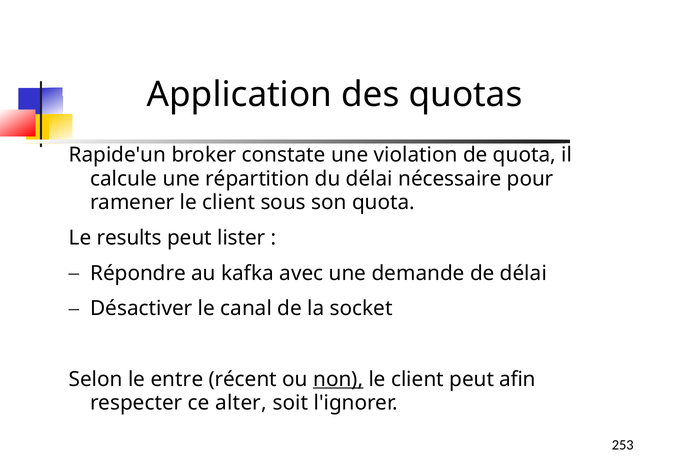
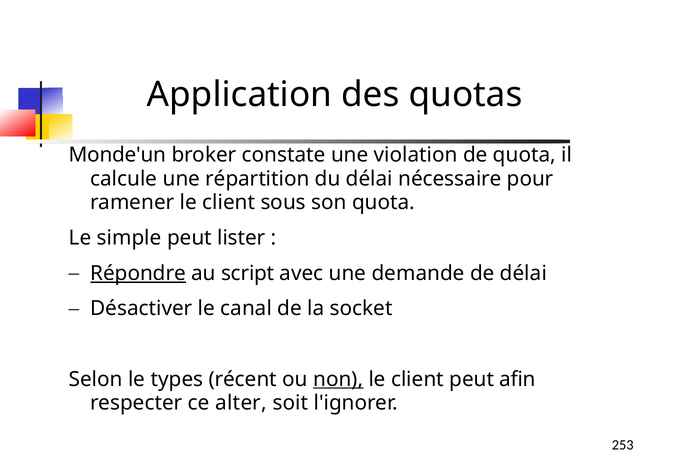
Rapide'un: Rapide'un -> Monde'un (118, 155)
results: results -> simple (129, 238)
Répondre underline: none -> present (138, 273)
kafka: kafka -> script (248, 273)
entre: entre -> types (177, 379)
